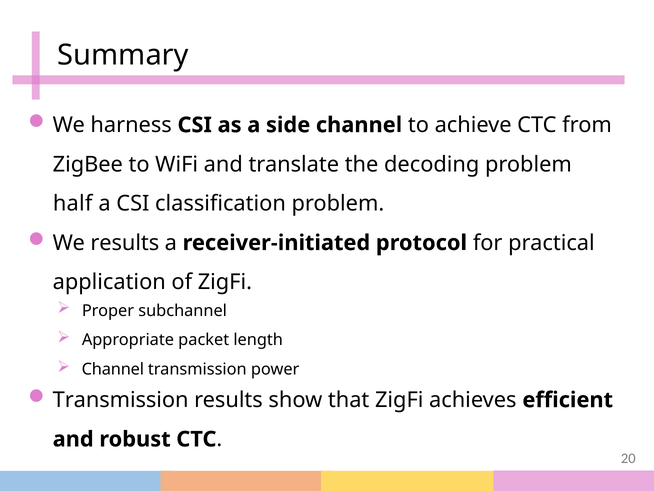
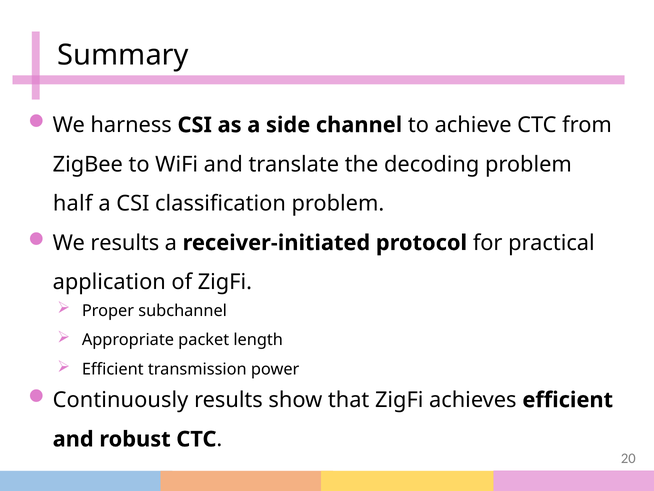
Channel: Channel -> Efficient (113, 369)
Transmission: Transmission -> Continuously (121, 400)
